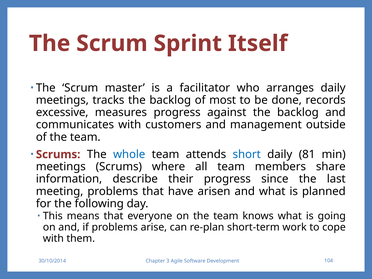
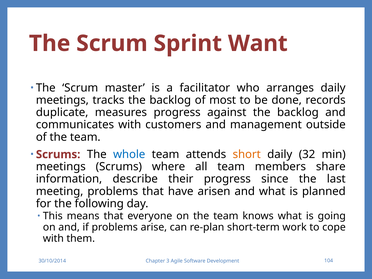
Itself: Itself -> Want (258, 43)
excessive: excessive -> duplicate (62, 112)
short colour: blue -> orange (247, 154)
81: 81 -> 32 (307, 154)
